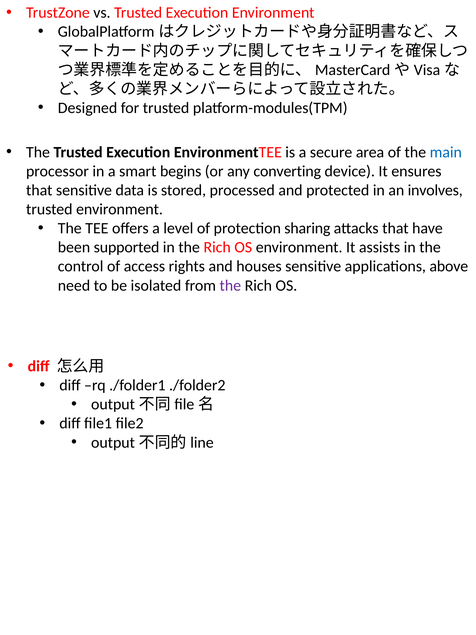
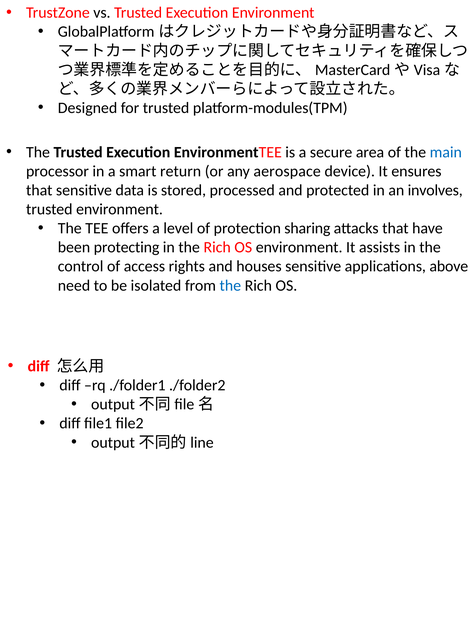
begins: begins -> return (181, 171)
converting: converting -> aerospace (287, 171)
supported: supported -> protecting (127, 247)
the colour: purple -> blue (230, 285)
